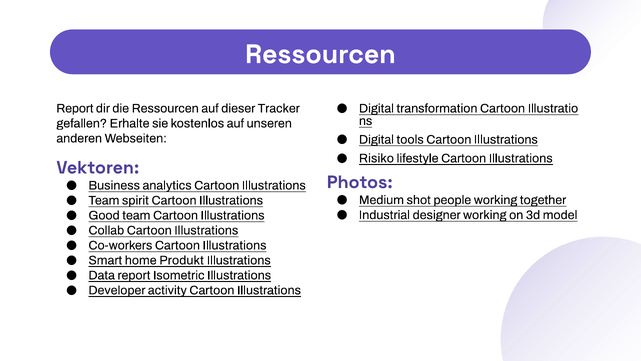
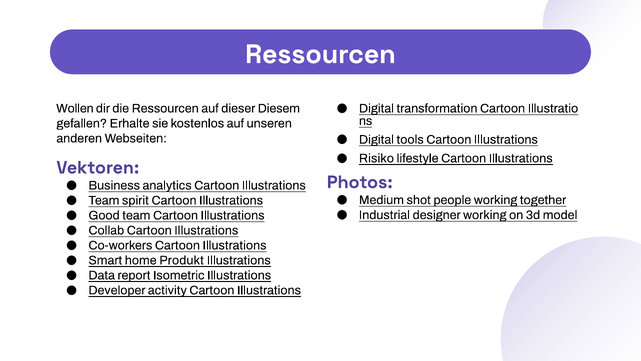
Report: Report -> Wollen (75, 108)
Tracker: Tracker -> Diesem (279, 108)
